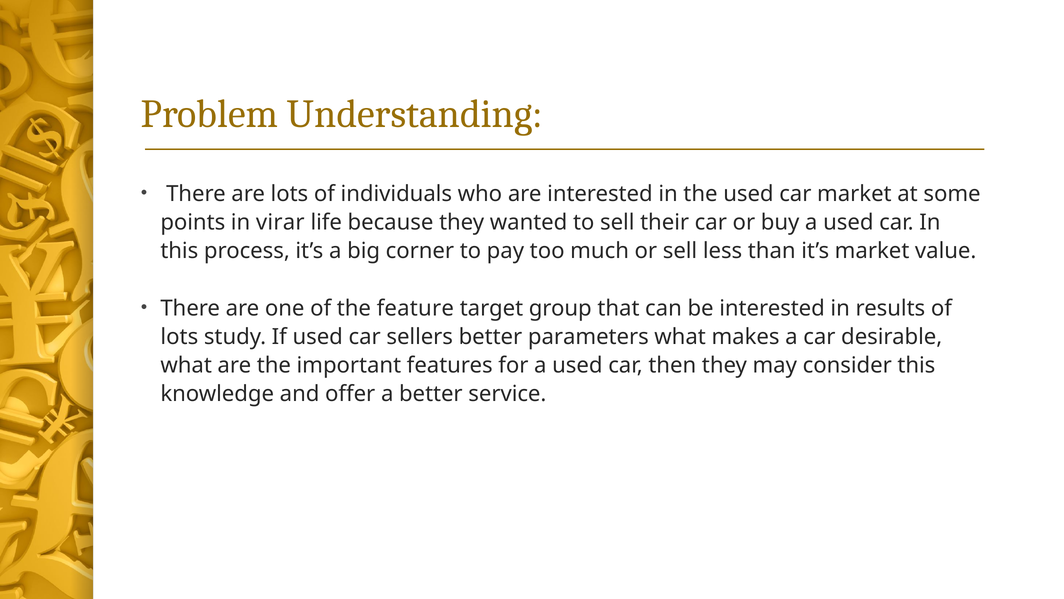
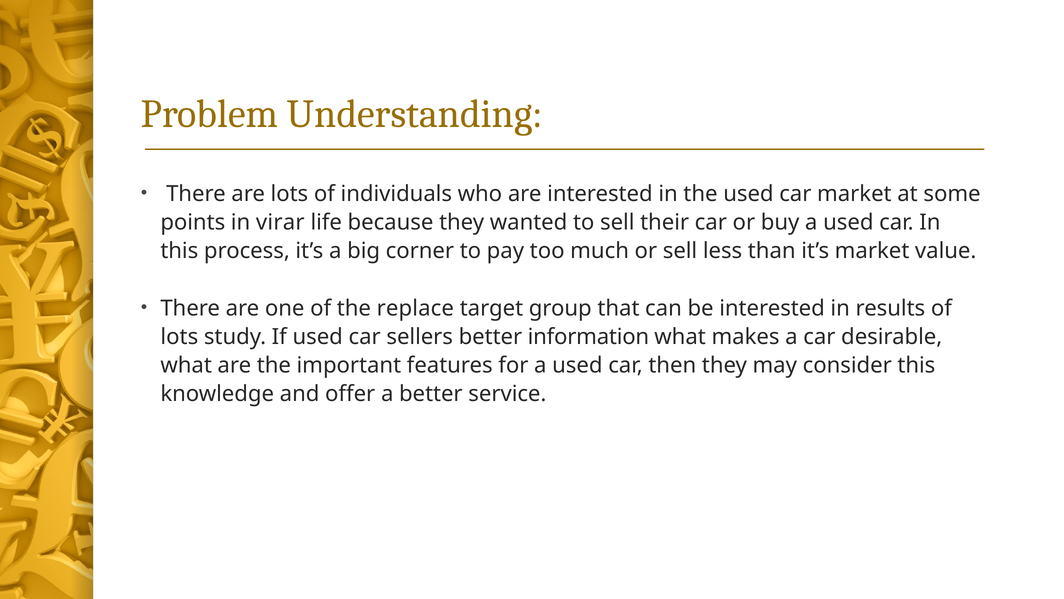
feature: feature -> replace (415, 308)
parameters: parameters -> information (588, 337)
